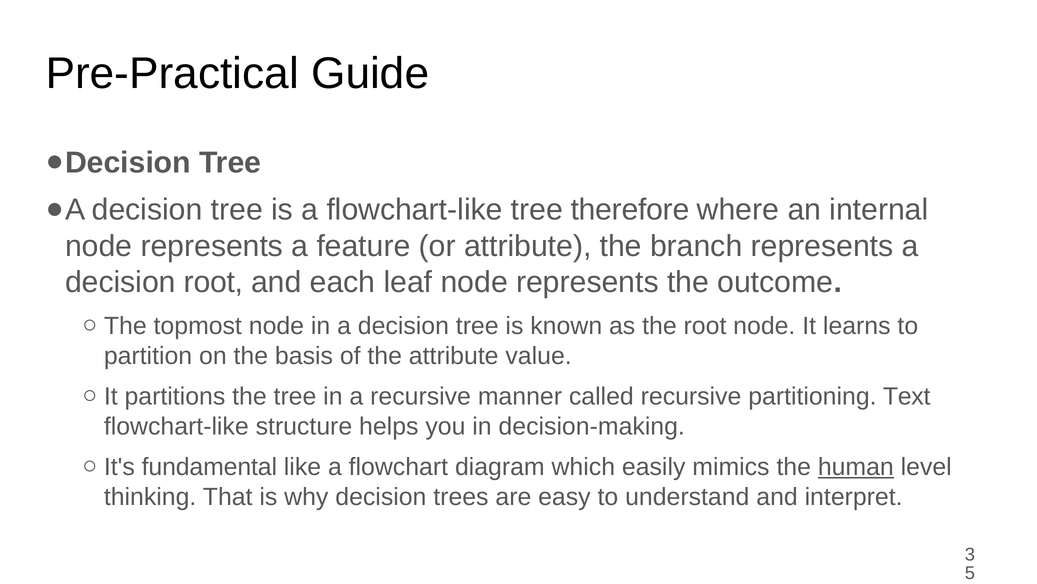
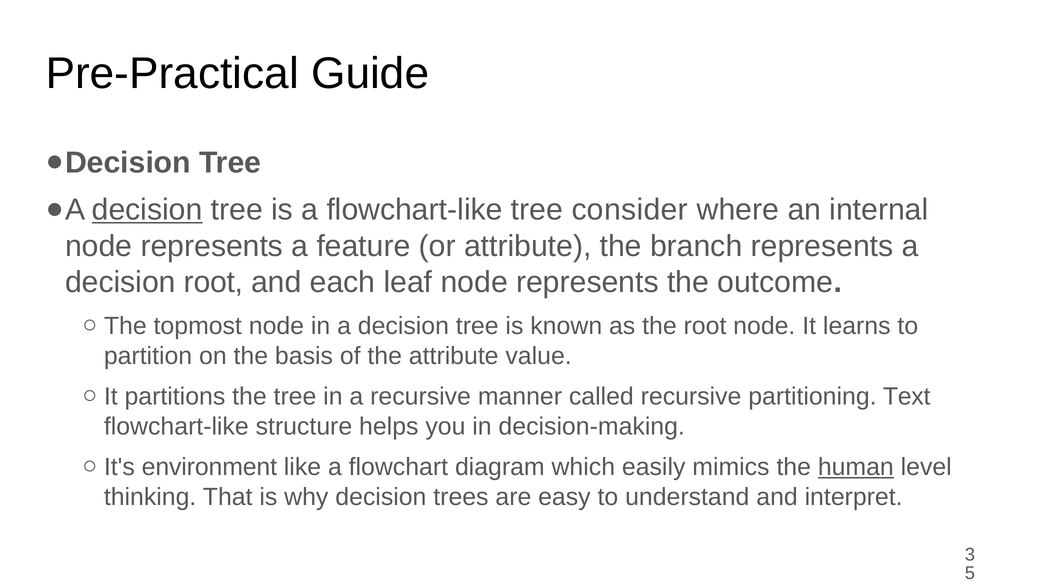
decision underline: none -> present (147, 210)
therefore: therefore -> consider (630, 210)
fundamental: fundamental -> environment (209, 466)
